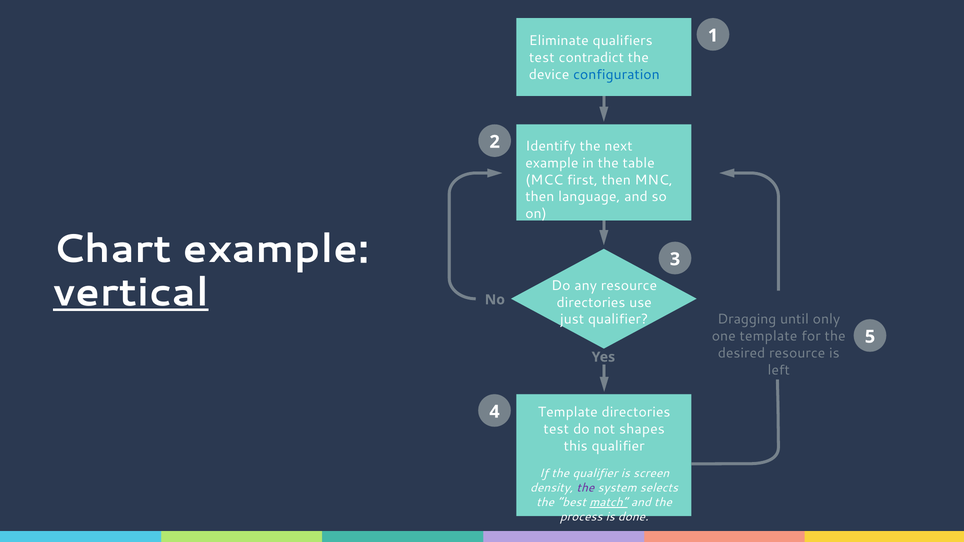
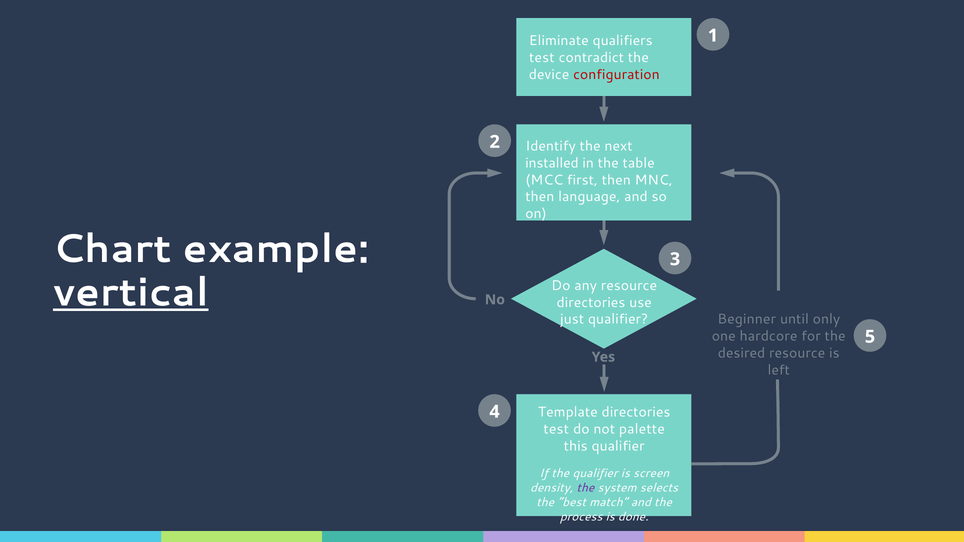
configuration colour: blue -> red (616, 75)
example: example -> installed (552, 163)
Dragging: Dragging -> Beginner (747, 319)
one template: template -> hardcore (769, 336)
shapes: shapes -> palette (642, 429)
match underline: present -> none (608, 503)
